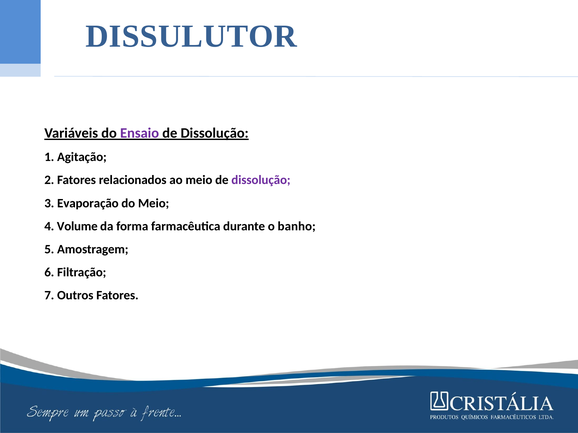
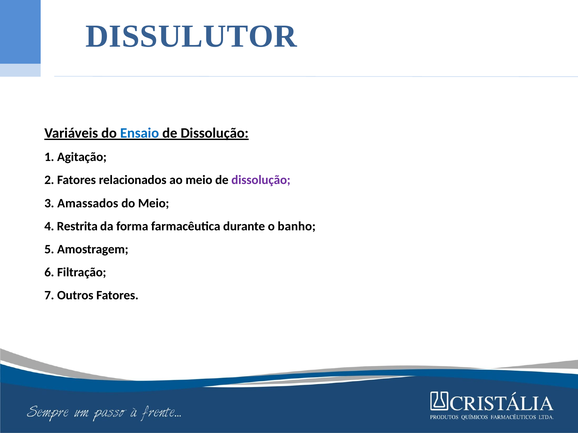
Ensaio colour: purple -> blue (140, 133)
Evaporação: Evaporação -> Amassados (88, 203)
Volume: Volume -> Restrita (77, 226)
